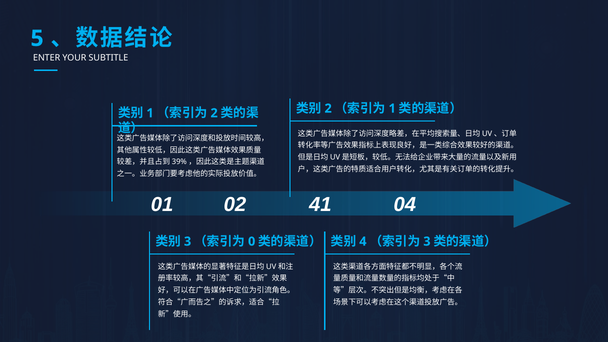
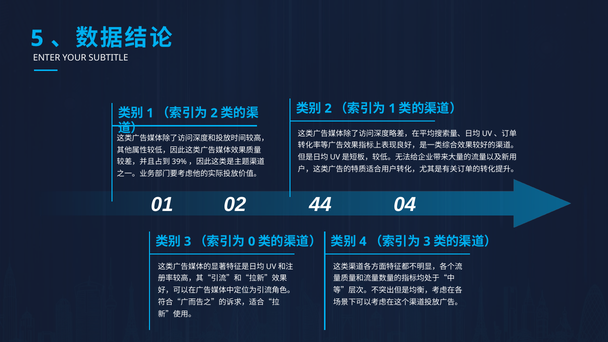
41: 41 -> 44 (320, 205)
